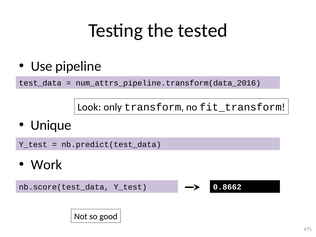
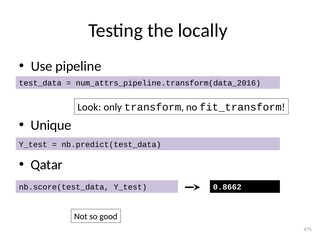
tested: tested -> locally (203, 31)
Work: Work -> Qatar (47, 165)
